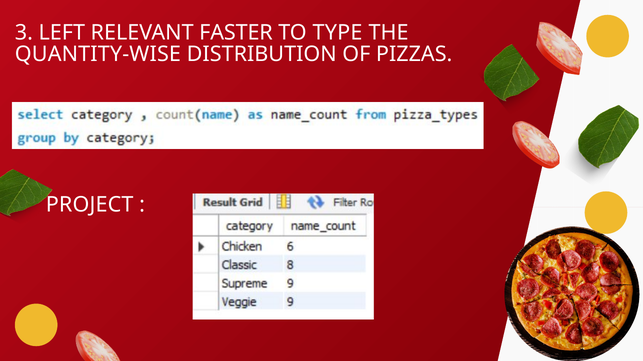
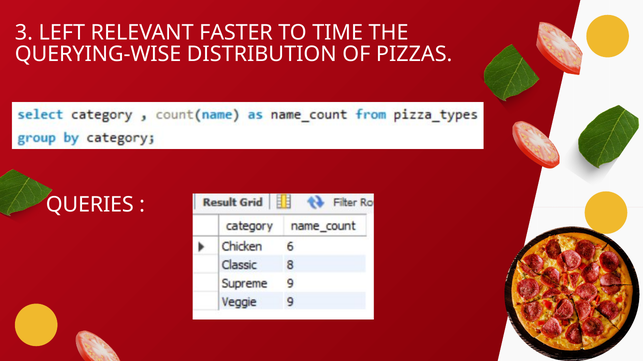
TYPE: TYPE -> TIME (338, 33)
QUANTITY-WISE: QUANTITY-WISE -> QUERYING-WISE (98, 54)
PROJECT: PROJECT -> QUERIES (90, 205)
